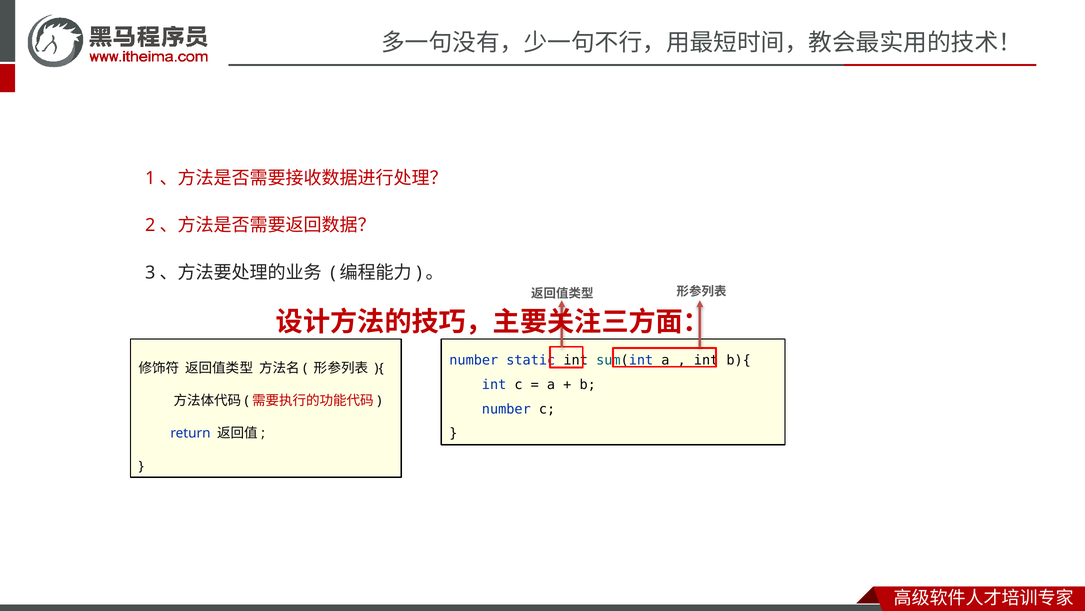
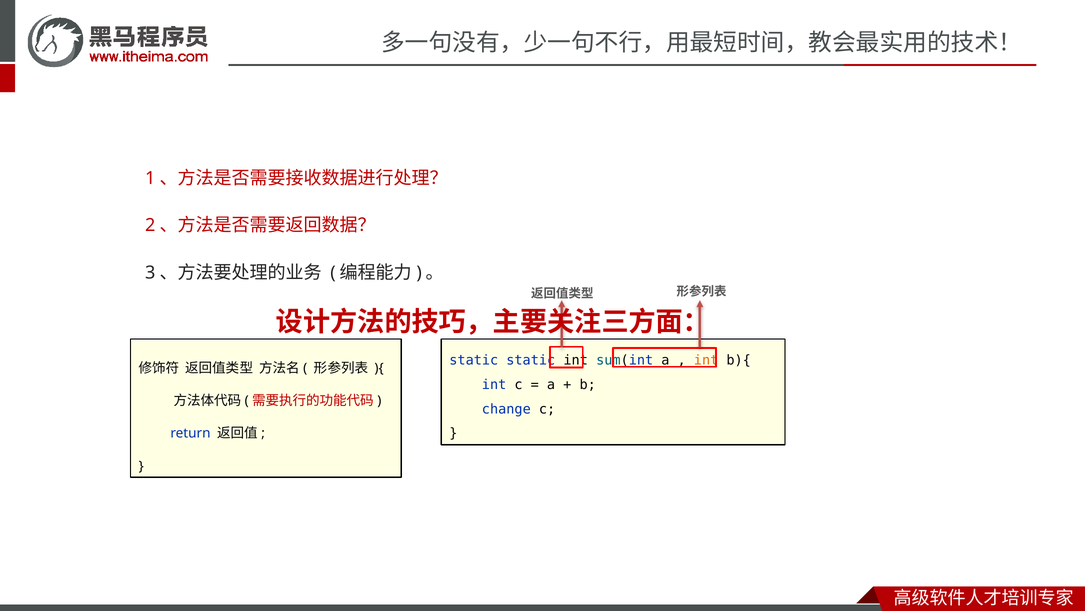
number: number -> static (474, 360)
int colour: black -> orange (706, 360)
number: number -> change (506, 409)
